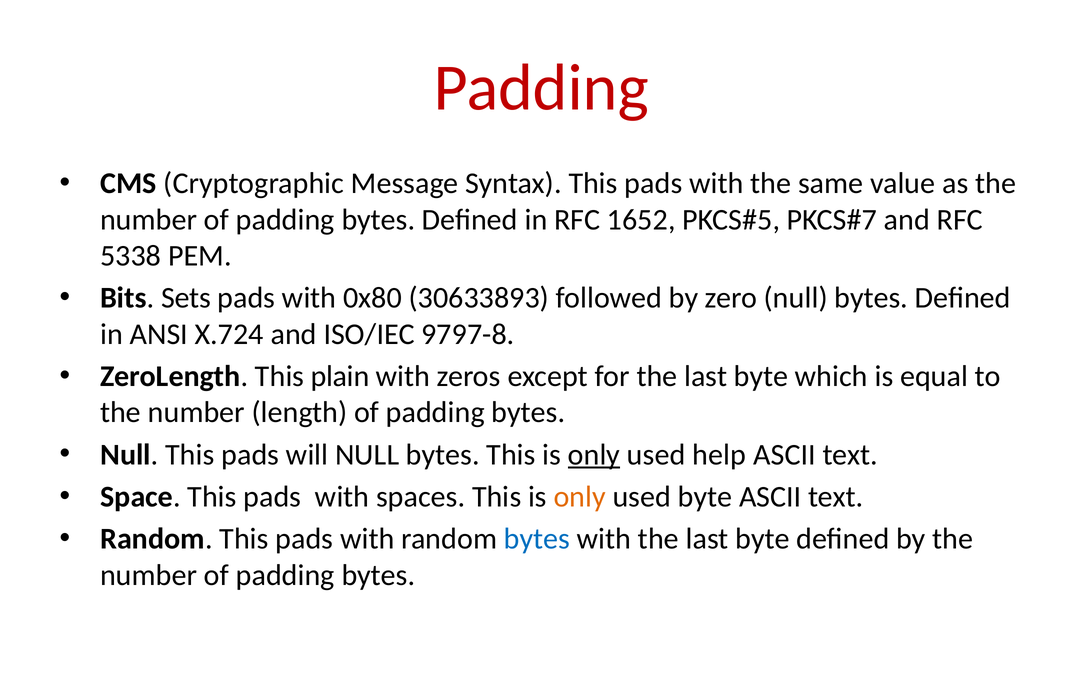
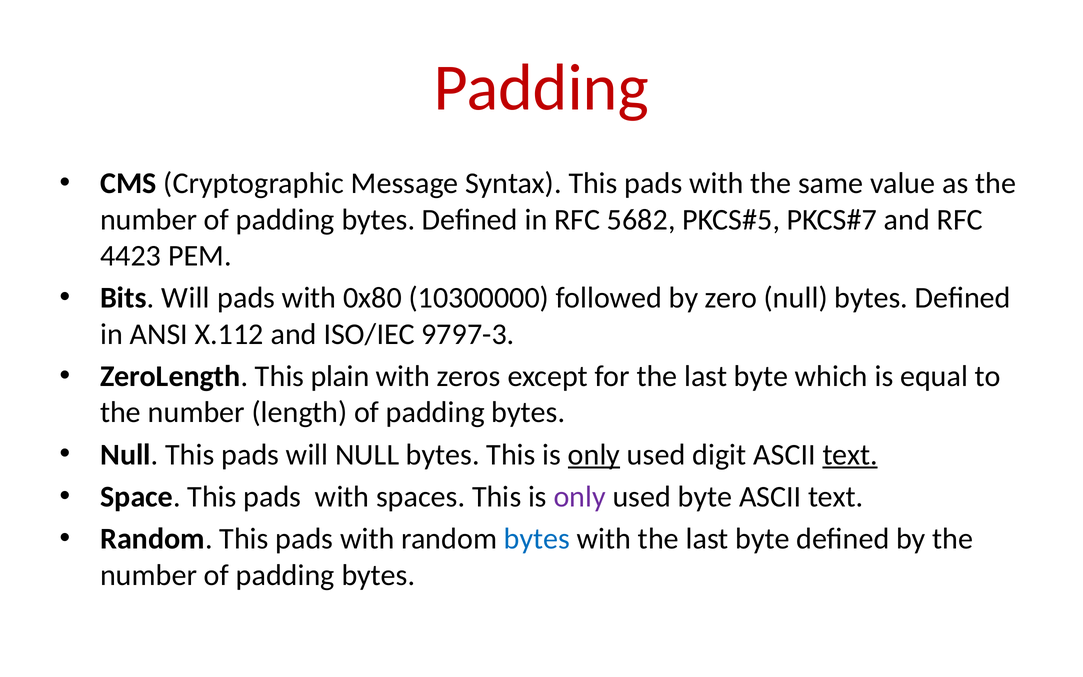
1652: 1652 -> 5682 (641, 220)
5338: 5338 -> 4423 (131, 256)
Bits Sets: Sets -> Will (186, 298)
30633893: 30633893 -> 10300000 (479, 298)
X.724: X.724 -> X.112 (229, 334)
9797-8: 9797-8 -> 9797-3 (468, 334)
help: help -> digit (719, 455)
text underline: none -> present (850, 455)
only colour: orange -> purple (580, 497)
